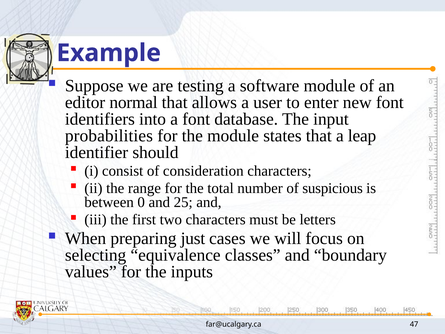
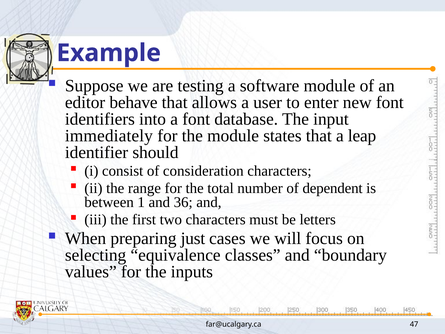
normal: normal -> behave (134, 102)
probabilities: probabilities -> immediately (109, 136)
suspicious: suspicious -> dependent (333, 188)
0: 0 -> 1 (141, 202)
25: 25 -> 36 (183, 202)
